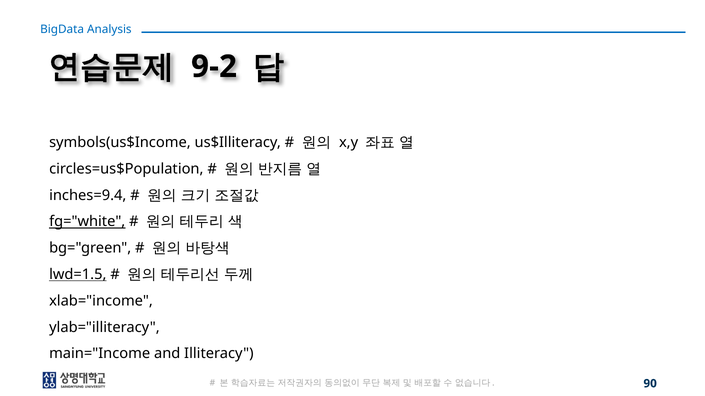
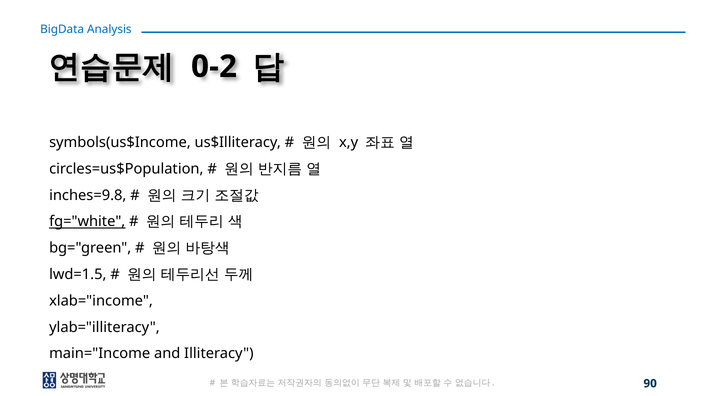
9-2: 9-2 -> 0-2 (214, 67)
inches=9.4: inches=9.4 -> inches=9.8 (88, 196)
lwd=1.5 underline: present -> none (78, 275)
